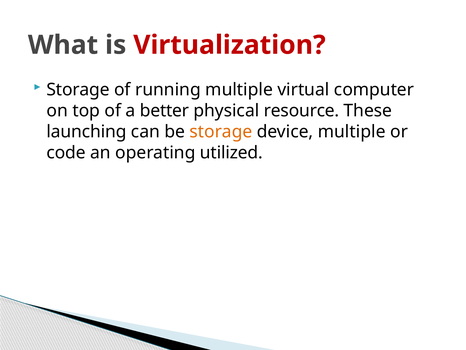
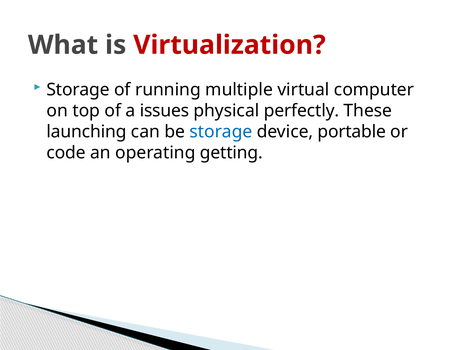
better: better -> issues (164, 110)
resource: resource -> perfectly (302, 110)
storage colour: orange -> blue (221, 131)
device multiple: multiple -> portable (352, 131)
utilized: utilized -> getting (231, 152)
